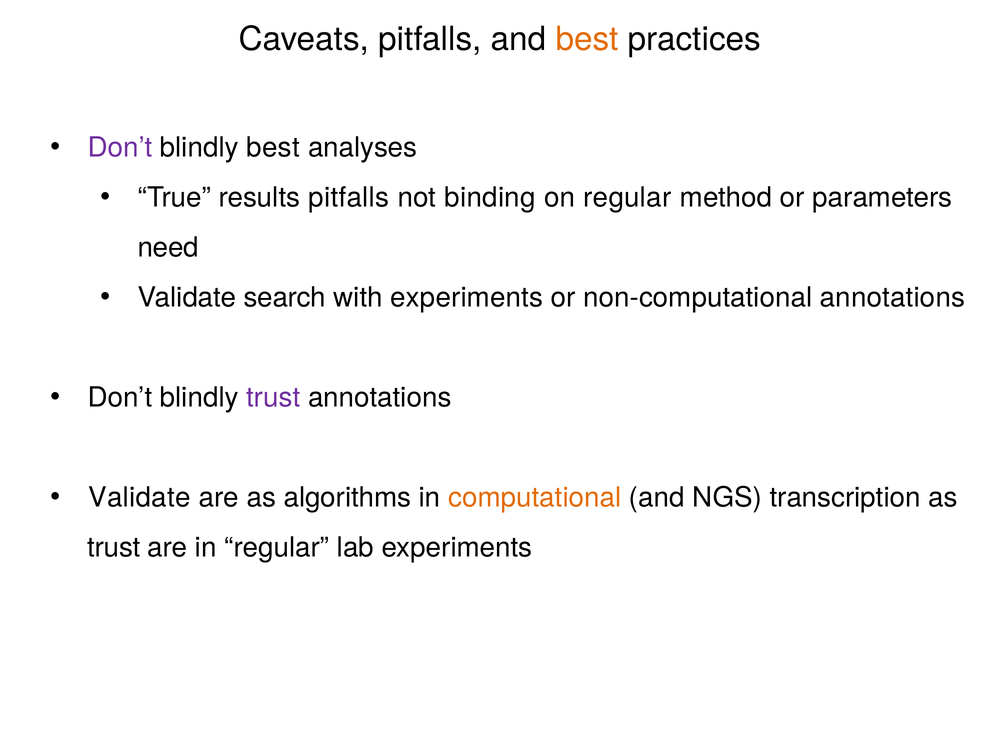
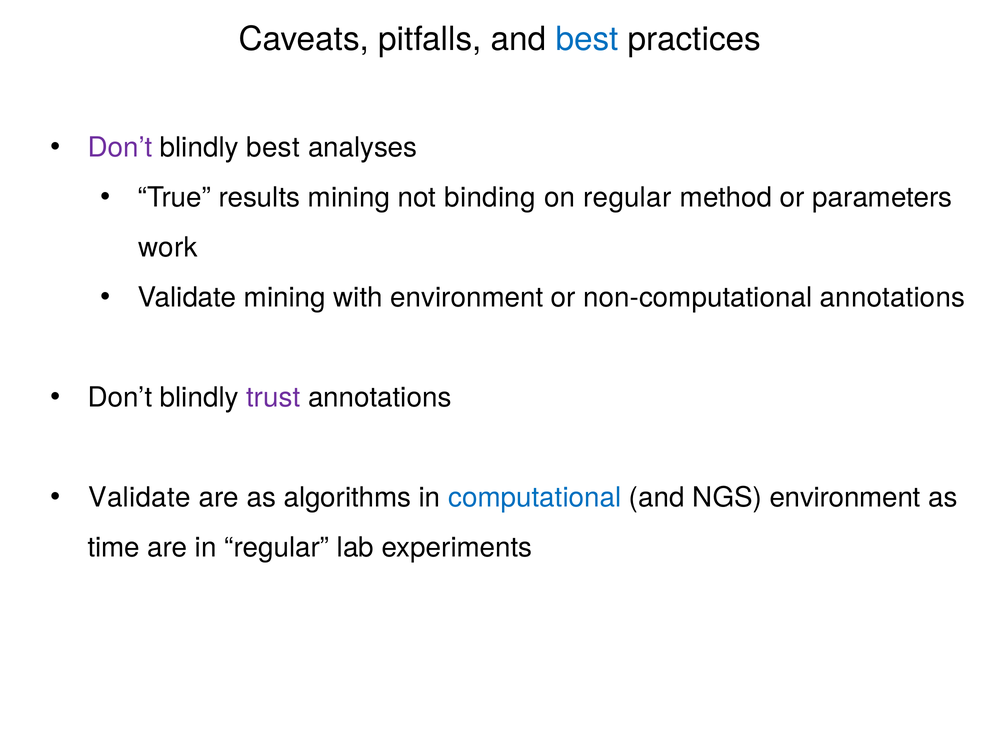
best colour: orange -> blue (587, 39)
results pitfalls: pitfalls -> mining (349, 198)
need: need -> work (168, 248)
Validate search: search -> mining (285, 298)
with experiments: experiments -> environment (467, 298)
computational colour: orange -> blue (535, 498)
NGS transcription: transcription -> environment (845, 498)
trust: trust -> time (114, 548)
